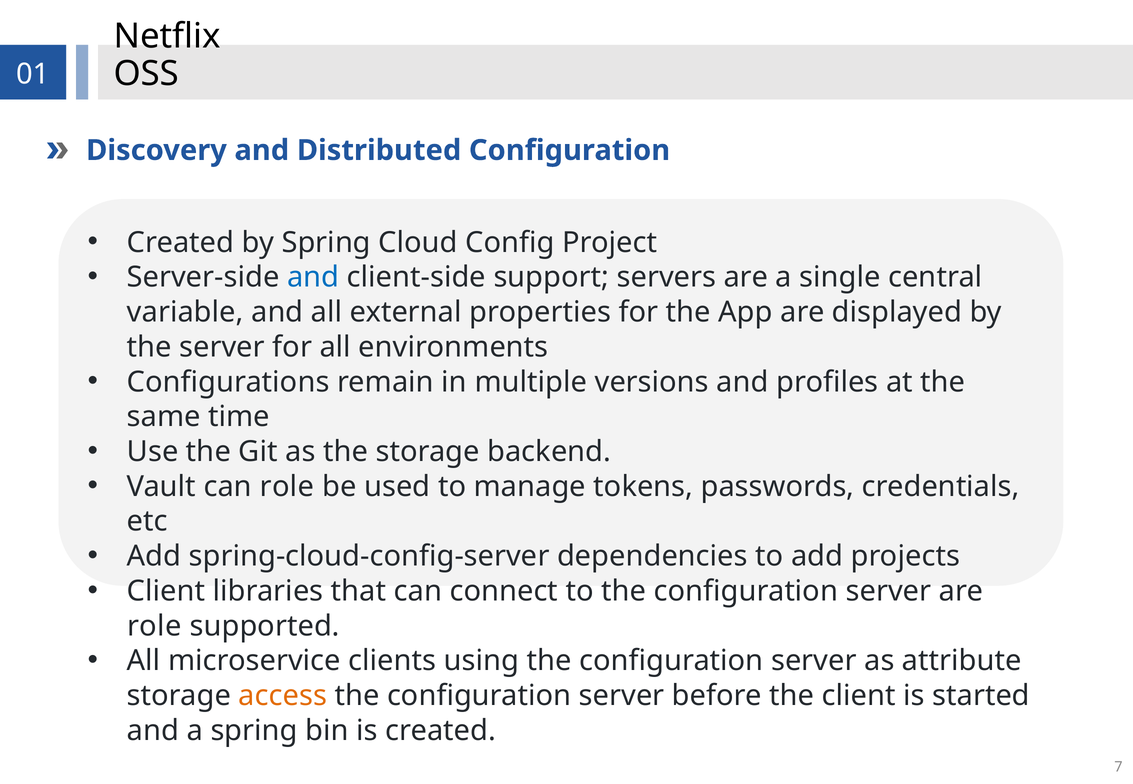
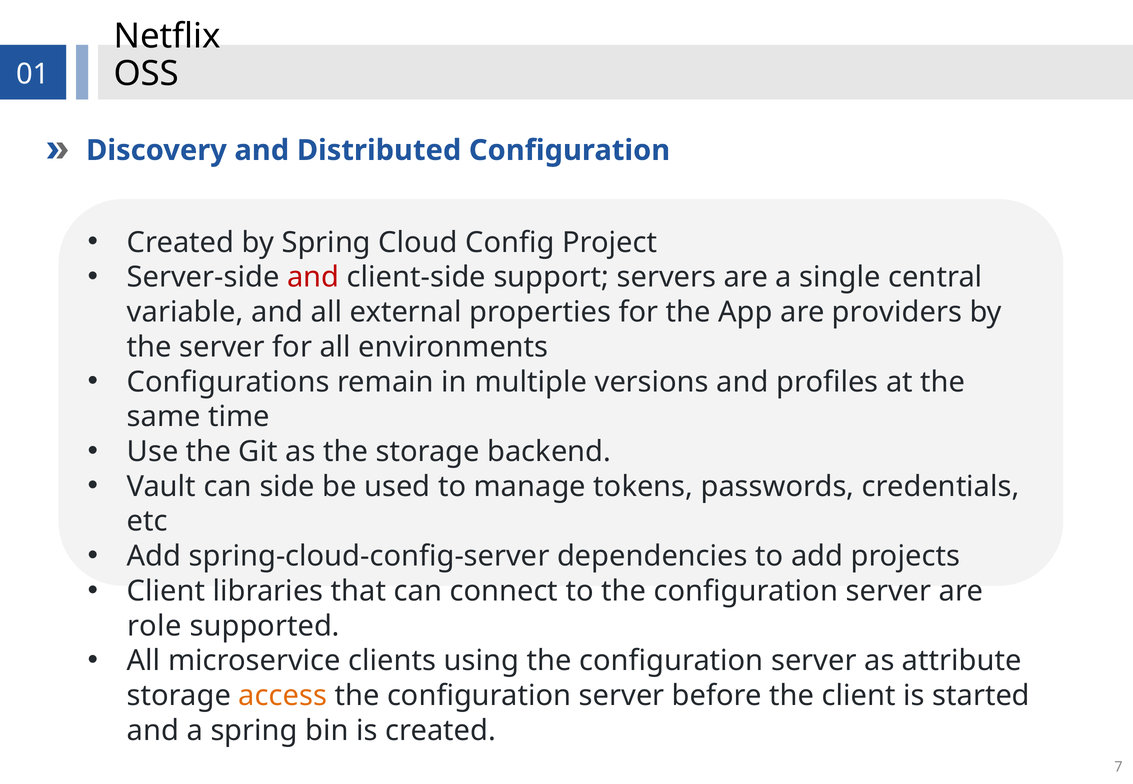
and colour: blue -> red (313, 278)
displayed: displayed -> providers (897, 312)
can role: role -> side (287, 487)
